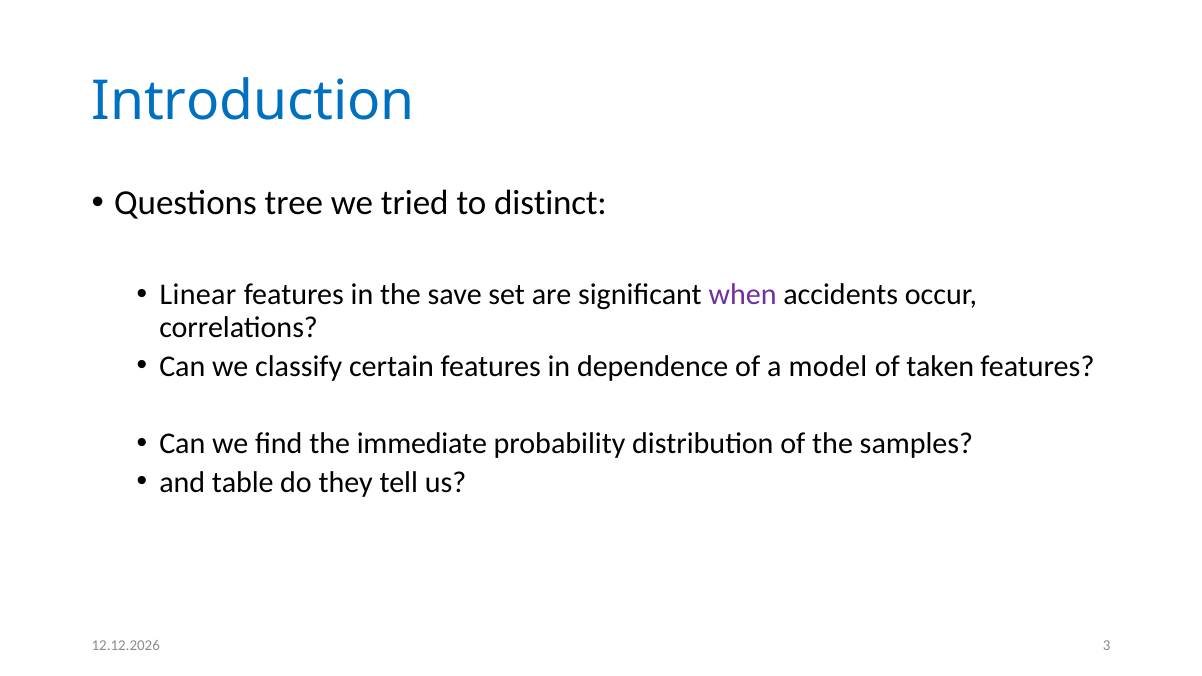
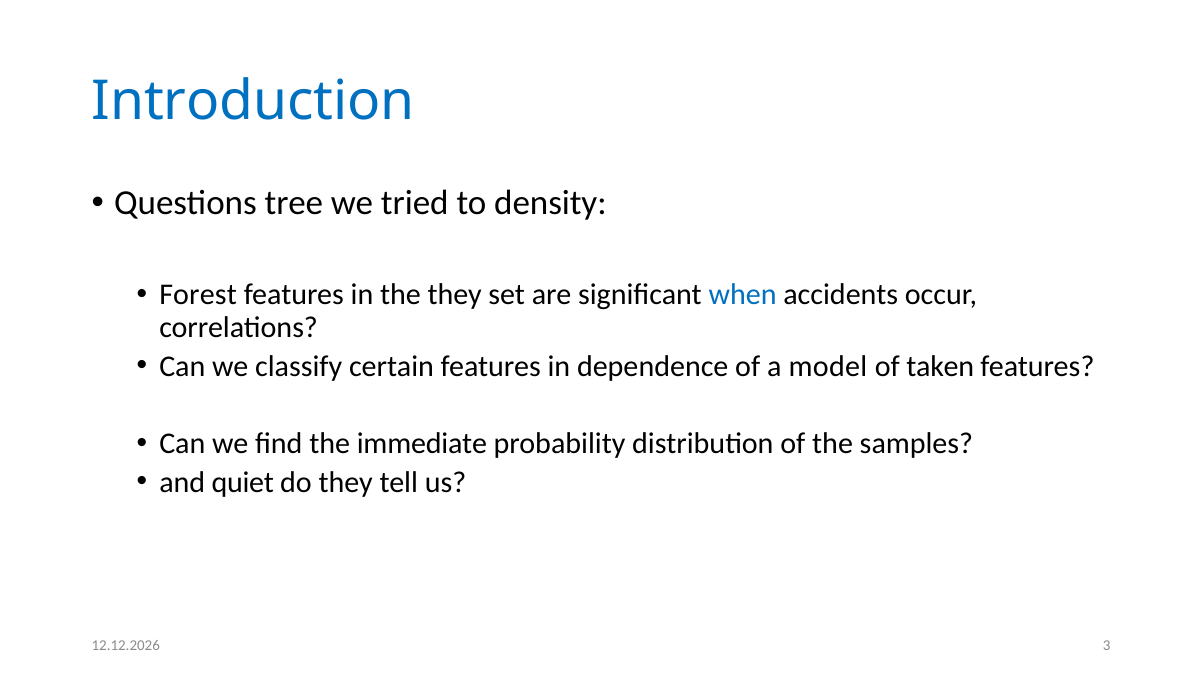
distinct: distinct -> density (550, 203)
Linear: Linear -> Forest (198, 295)
the save: save -> they (455, 295)
when colour: purple -> blue (743, 295)
table: table -> quiet (243, 482)
